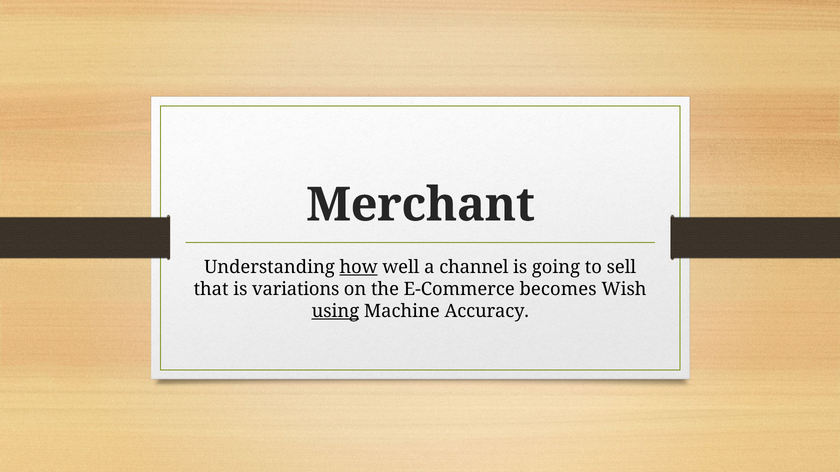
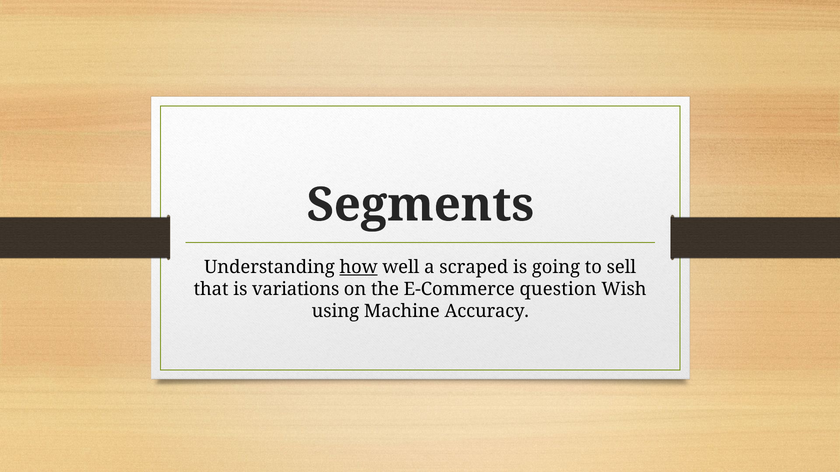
Merchant: Merchant -> Segments (420, 205)
channel: channel -> scraped (474, 267)
becomes: becomes -> question (558, 290)
using underline: present -> none (335, 312)
